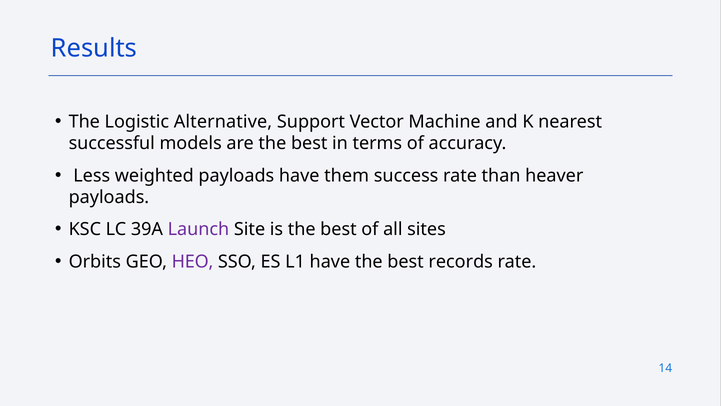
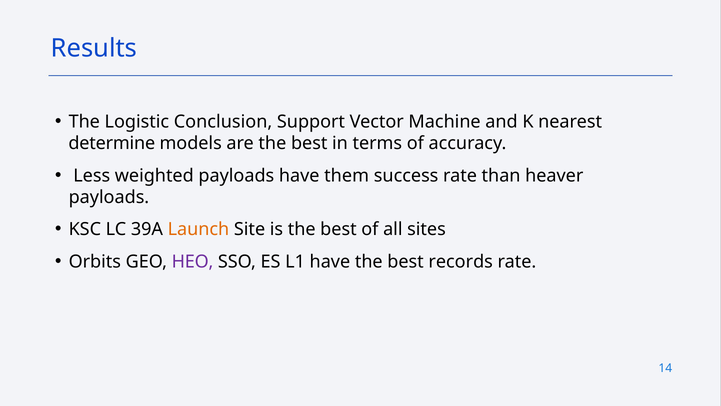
Alternative: Alternative -> Conclusion (223, 122)
successful: successful -> determine (112, 143)
Launch colour: purple -> orange (198, 229)
